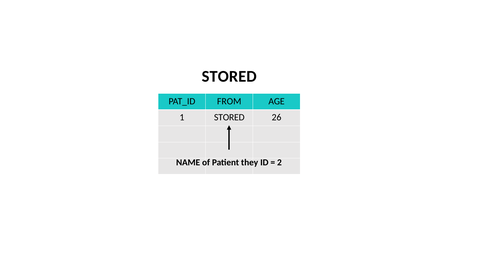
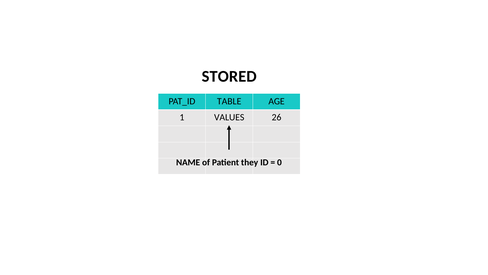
FROM: FROM -> TABLE (229, 101)
1 STORED: STORED -> VALUES (229, 117)
2: 2 -> 0 (279, 162)
